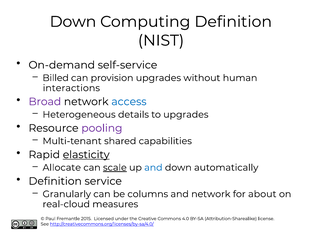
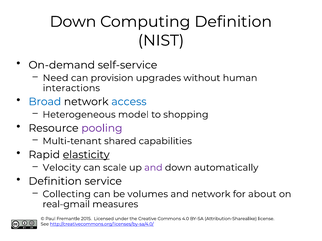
Billed: Billed -> Need (56, 78)
Broad colour: purple -> blue (45, 102)
details: details -> model (133, 115)
to upgrades: upgrades -> shopping (186, 115)
Allocate: Allocate -> Velocity (62, 168)
scale underline: present -> none (115, 168)
and colour: blue -> purple (153, 168)
Granularly: Granularly -> Collecting (67, 194)
columns: columns -> volumes (148, 194)
real-cloud: real-cloud -> real-gmail (66, 205)
